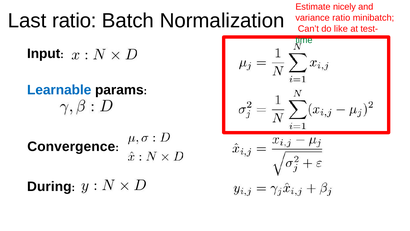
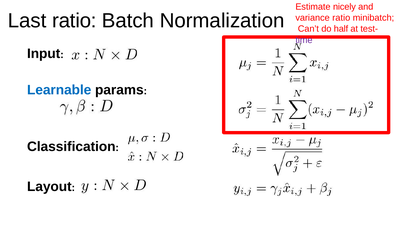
like: like -> half (341, 29)
time colour: green -> purple (304, 40)
Convergence: Convergence -> Classification (71, 147)
During: During -> Layout (49, 187)
